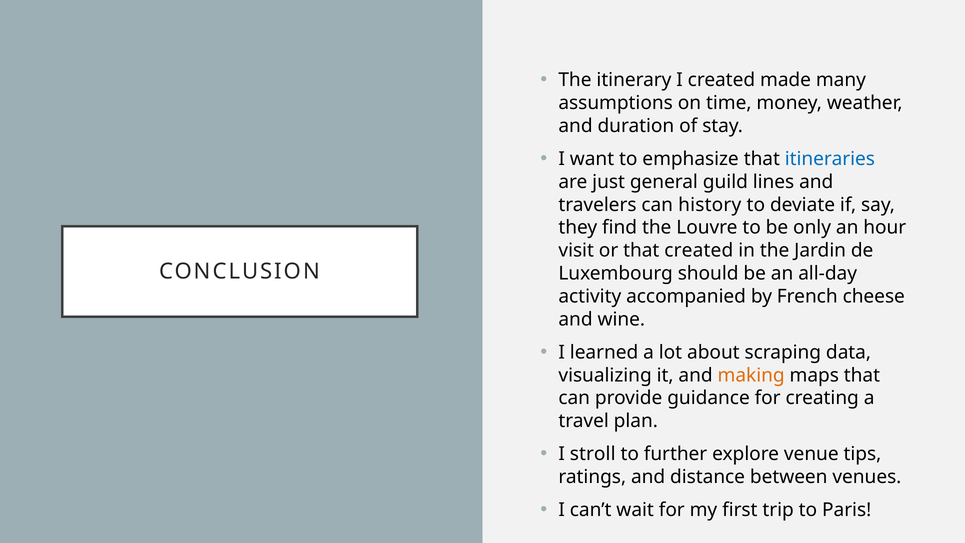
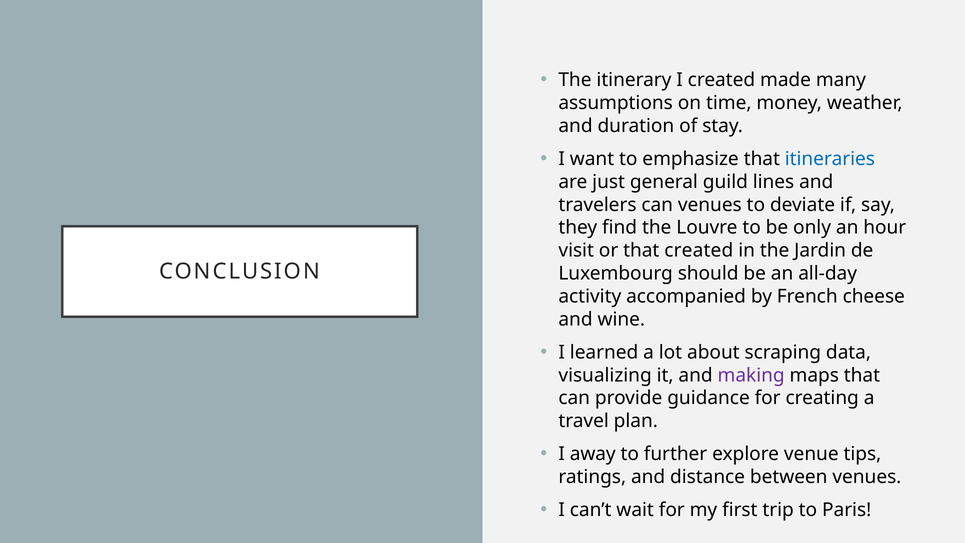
can history: history -> venues (710, 205)
making colour: orange -> purple (751, 375)
stroll: stroll -> away (593, 454)
